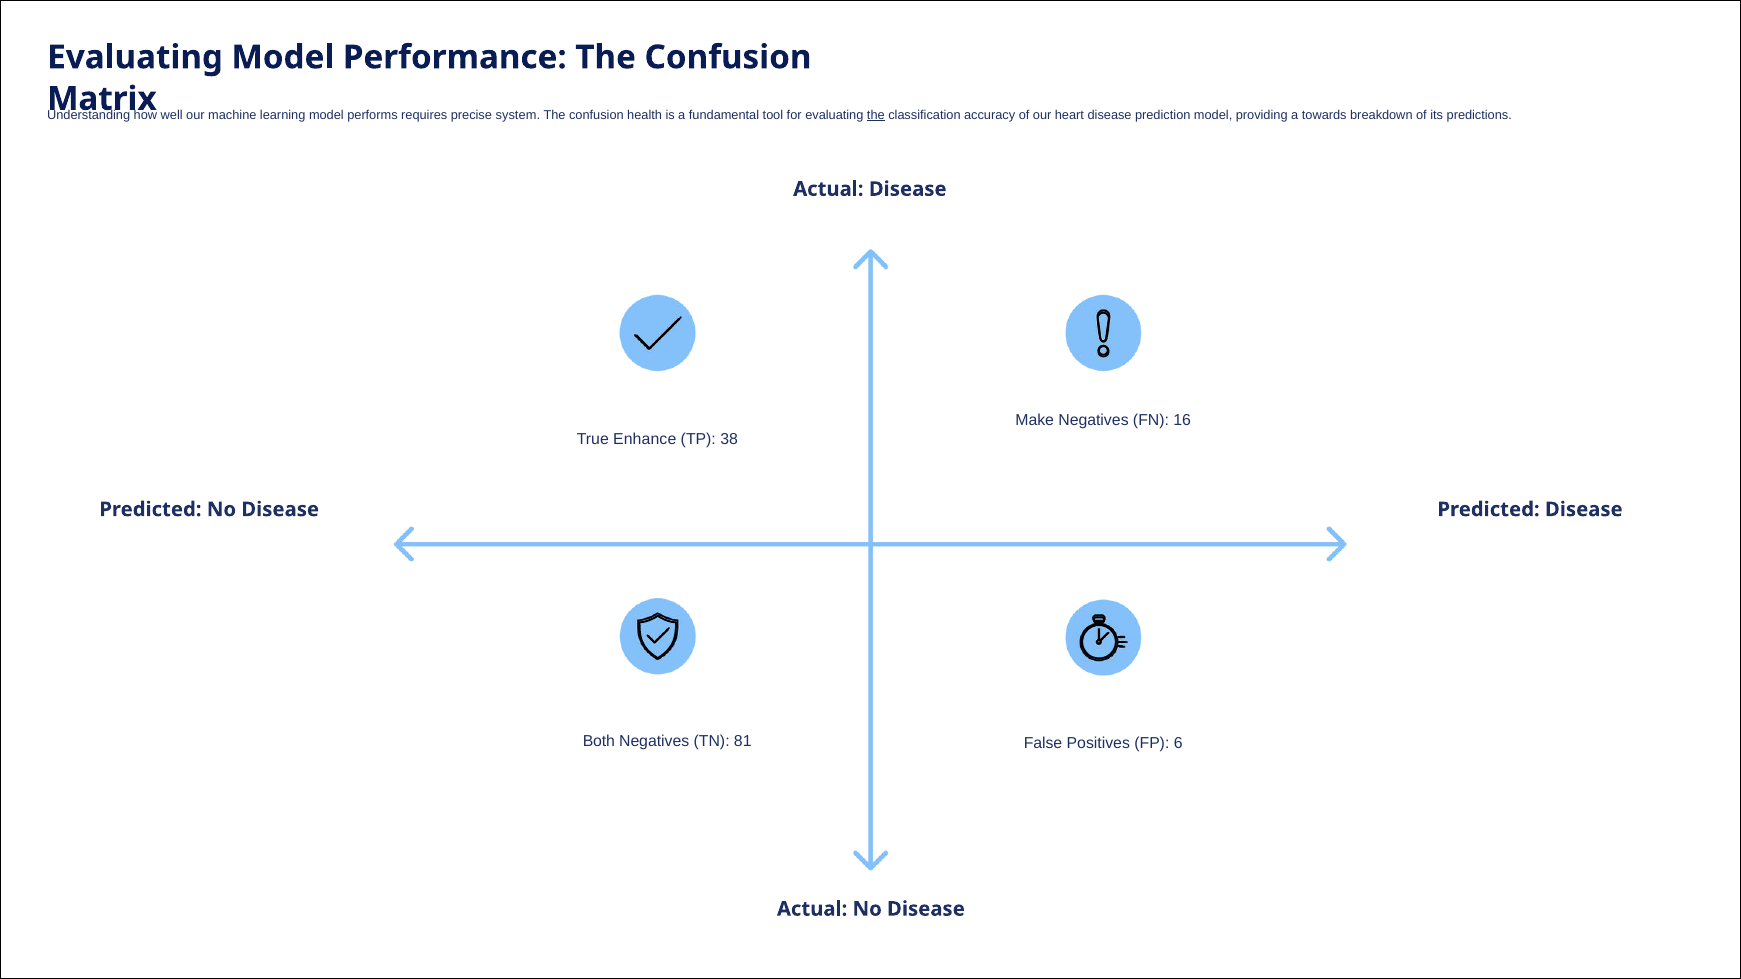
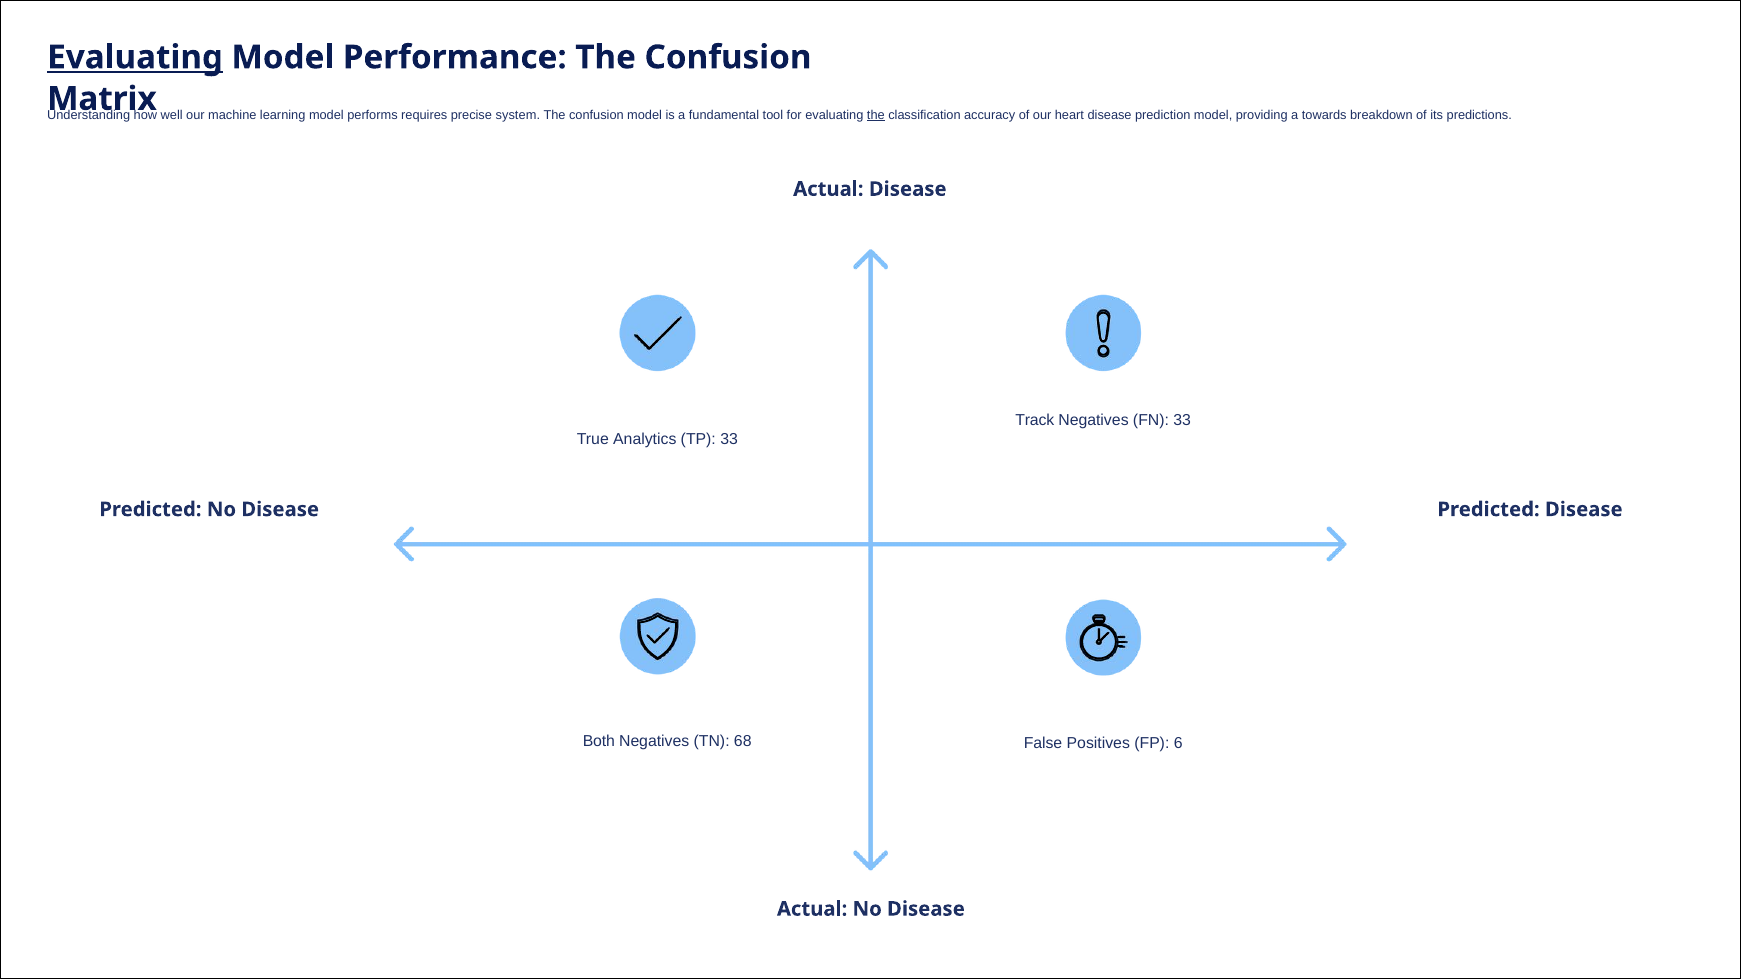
Evaluating underline: none -> present (135, 57)
confusion health: health -> model (645, 115)
Make: Make -> Track (1035, 420)
FN 16: 16 -> 33 (1182, 420)
Enhance: Enhance -> Analytics (645, 439)
TP 38: 38 -> 33 (729, 439)
81: 81 -> 68 (743, 742)
